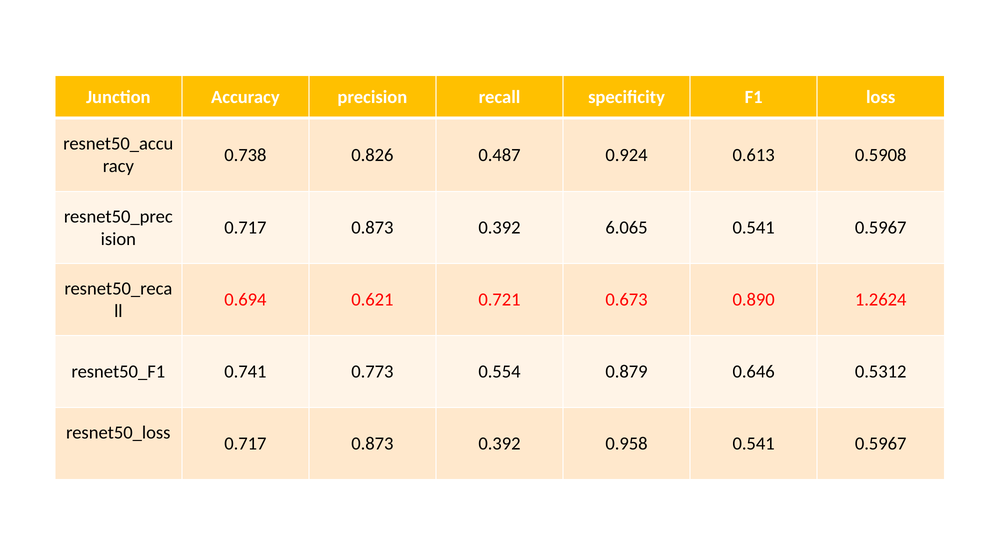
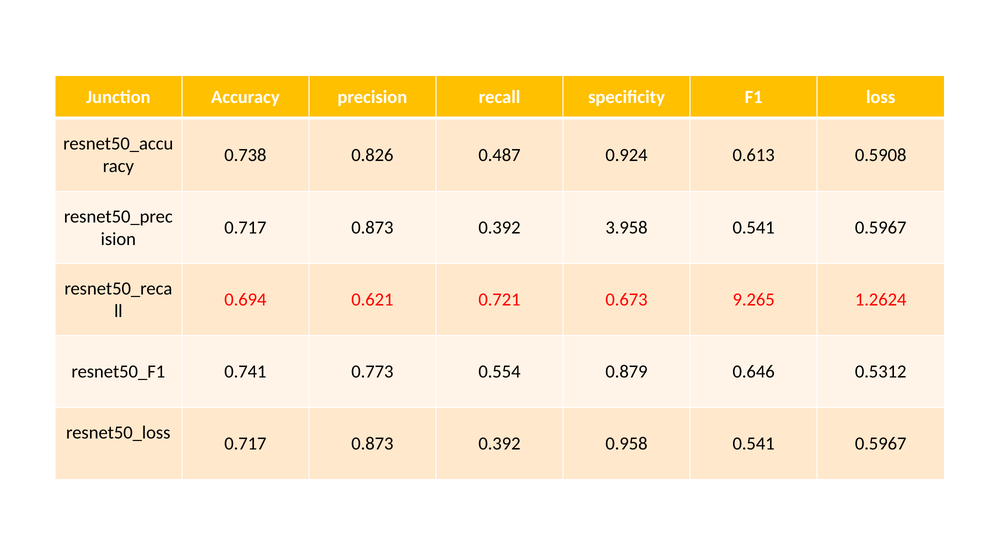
6.065: 6.065 -> 3.958 (627, 228)
0.890: 0.890 -> 9.265 (754, 300)
